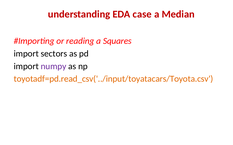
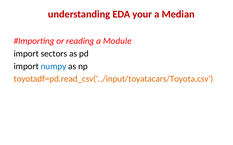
case: case -> your (142, 14)
Squares: Squares -> Module (117, 41)
numpy colour: purple -> blue (54, 66)
